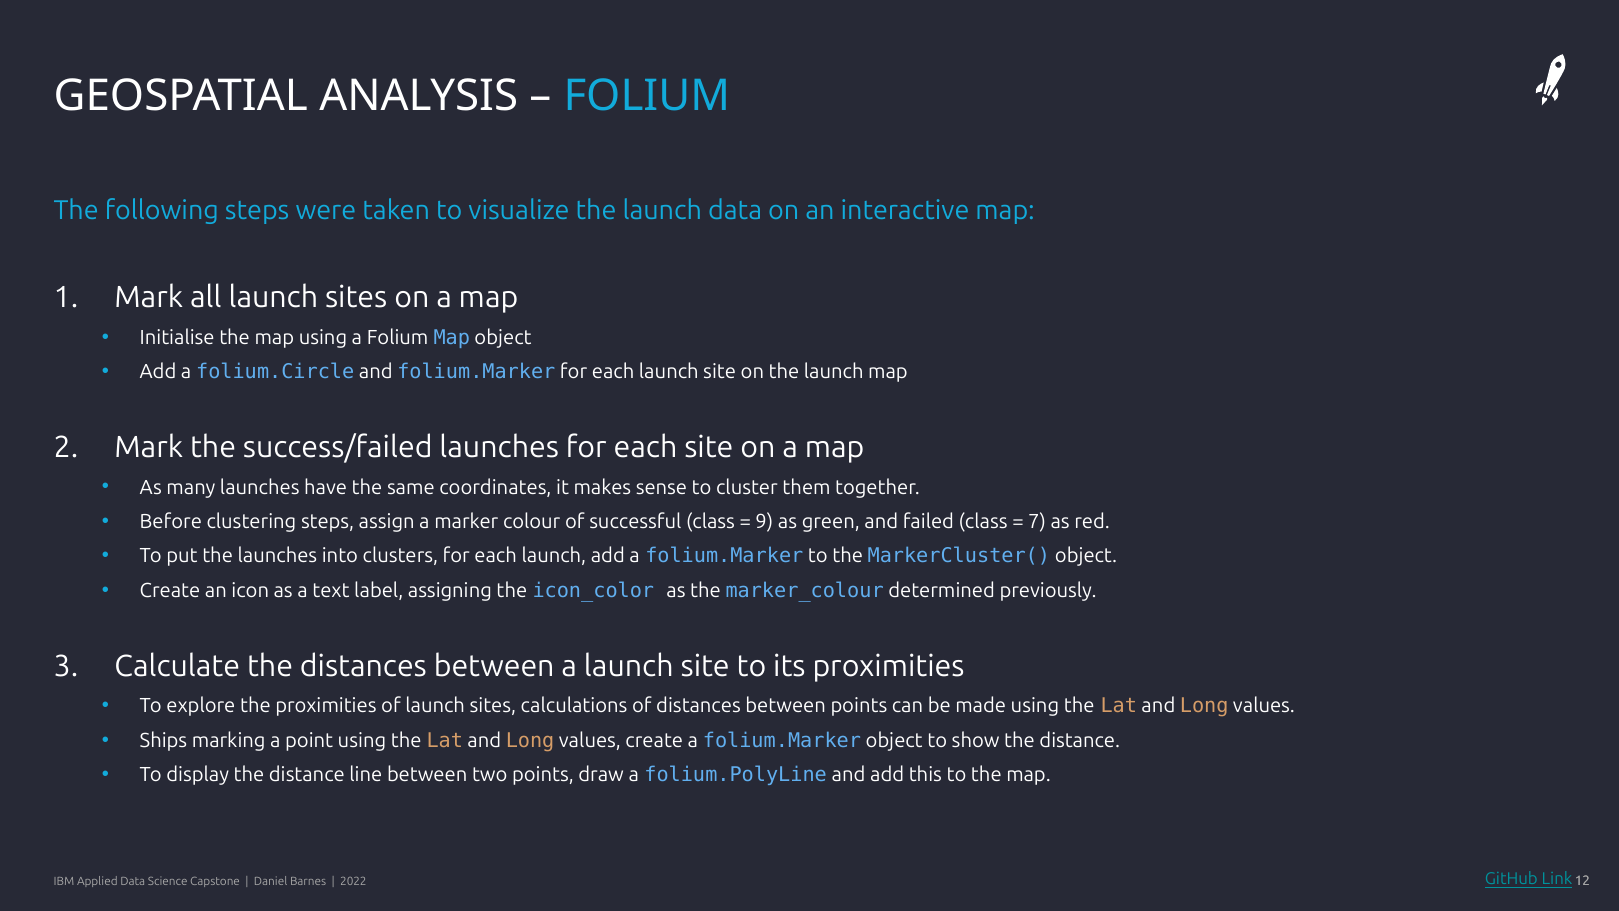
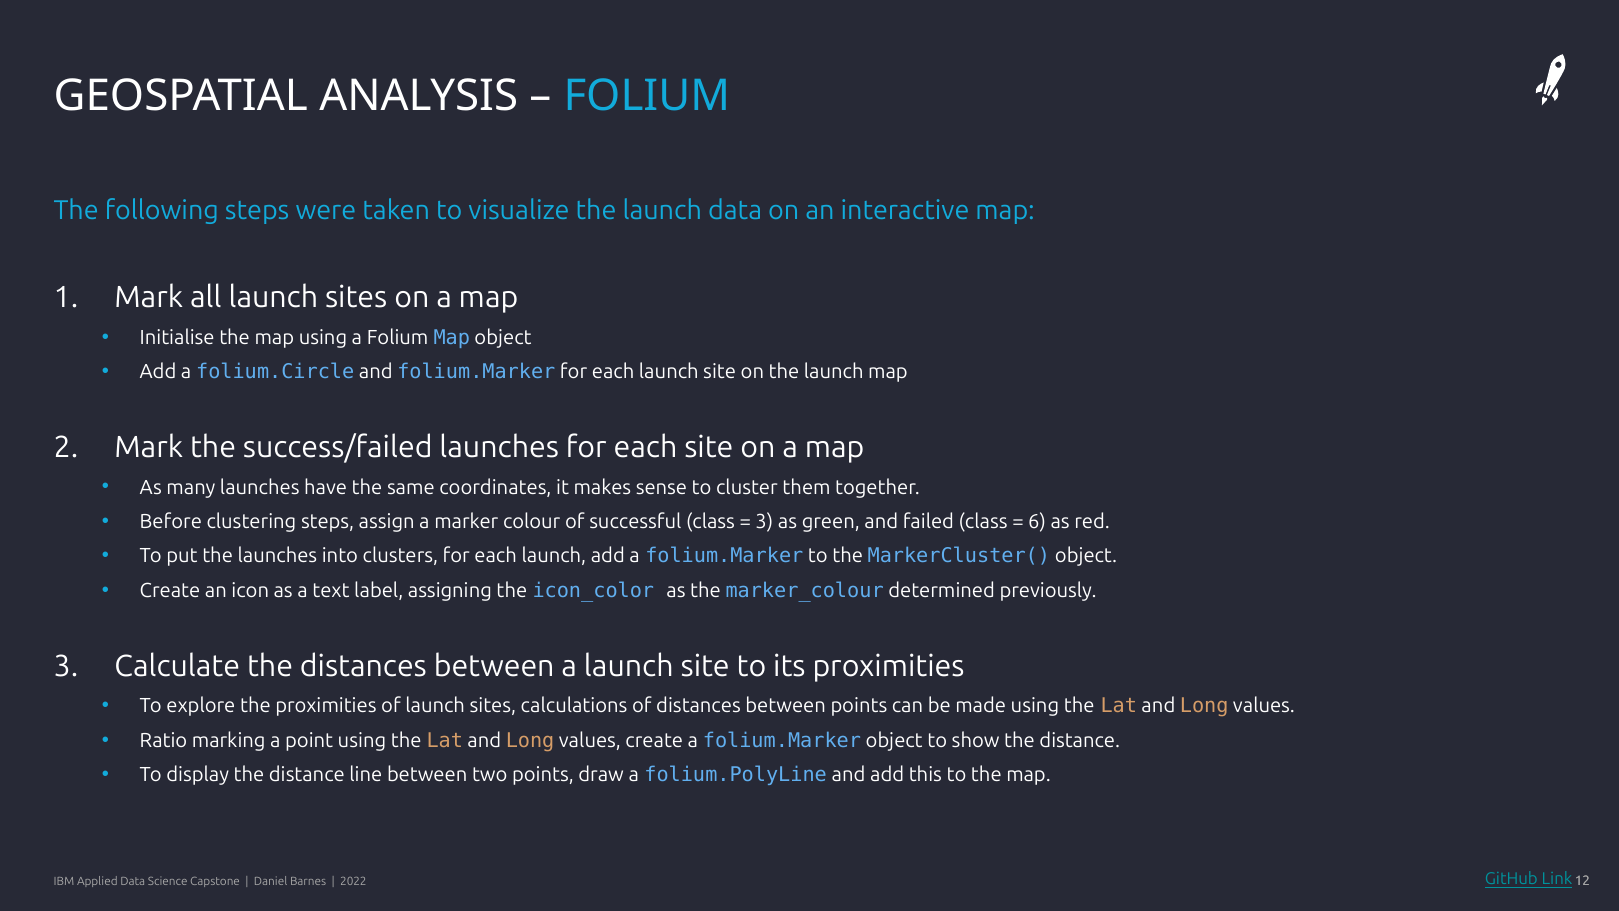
9: 9 -> 3 (764, 522)
7: 7 -> 6 (1037, 522)
Ships: Ships -> Ratio (164, 740)
